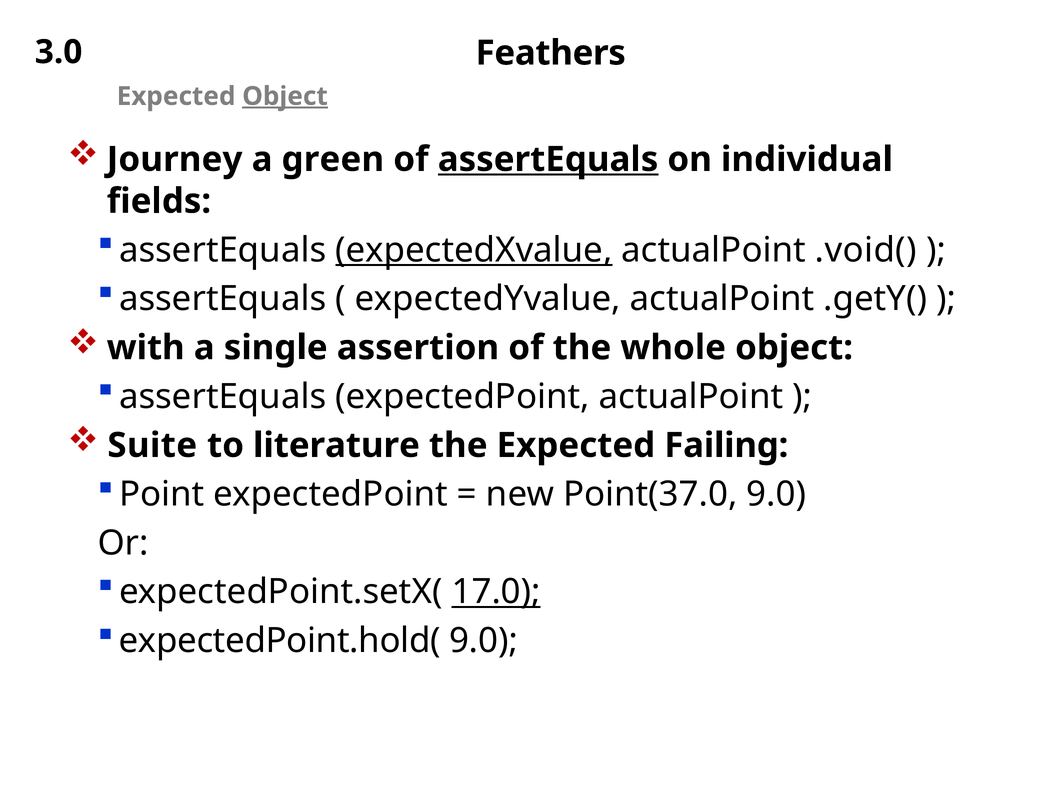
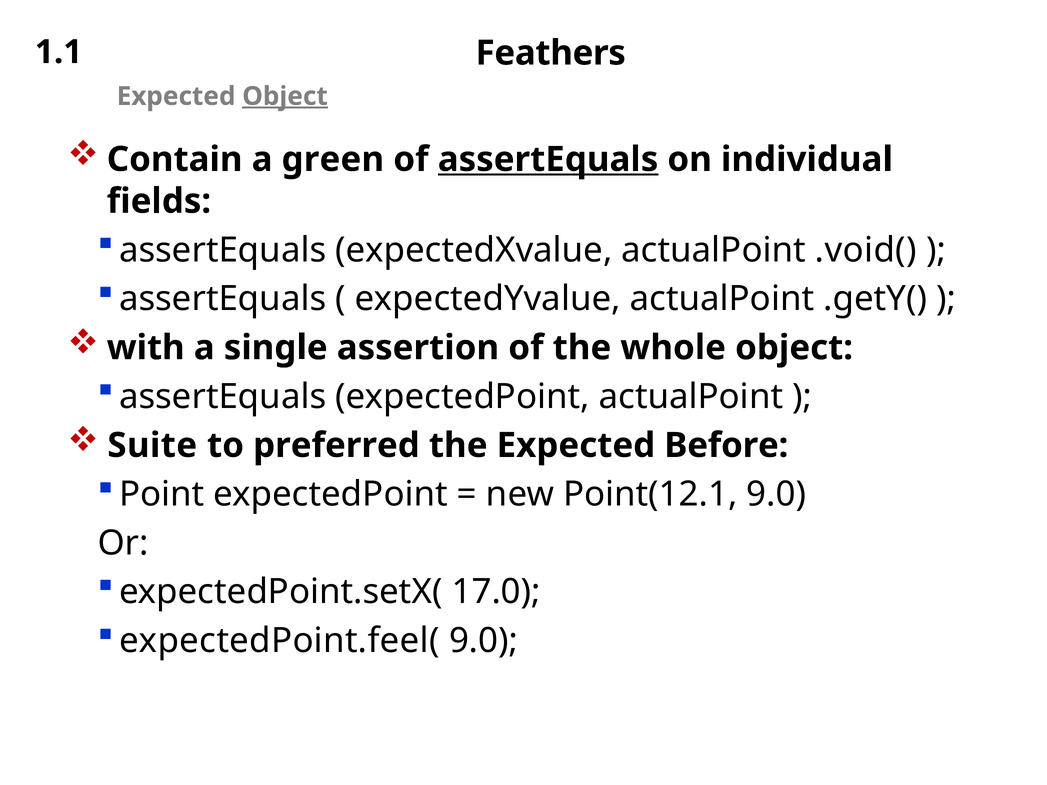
3.0: 3.0 -> 1.1 (59, 52)
Journey: Journey -> Contain (175, 159)
expectedXvalue underline: present -> none (474, 250)
literature: literature -> preferred (336, 446)
Failing: Failing -> Before (726, 446)
Point(37.0: Point(37.0 -> Point(12.1 (650, 494)
17.0 underline: present -> none (496, 592)
expectedPoint.hold(: expectedPoint.hold( -> expectedPoint.feel( (279, 641)
